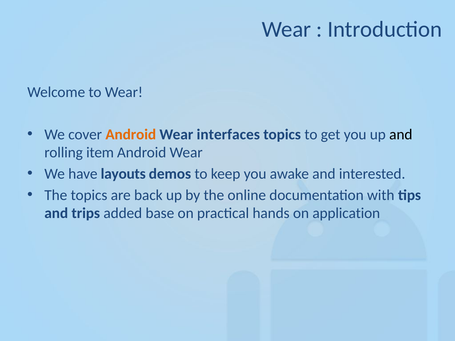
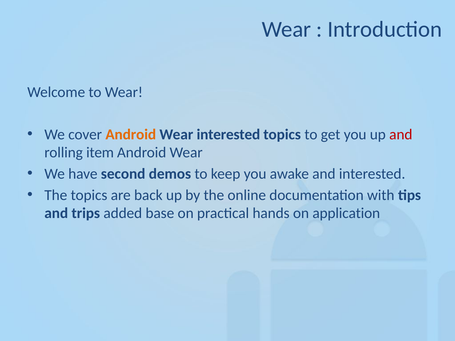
Wear interfaces: interfaces -> interested (228, 135)
and colour: black -> red (401, 135)
layouts: layouts -> second (123, 174)
